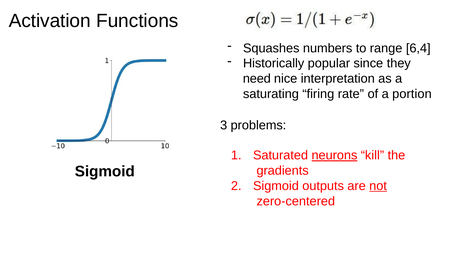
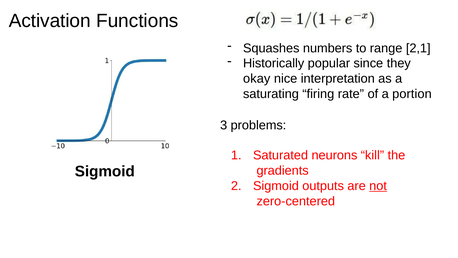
6,4: 6,4 -> 2,1 (418, 48)
need: need -> okay (257, 79)
neurons underline: present -> none (334, 155)
